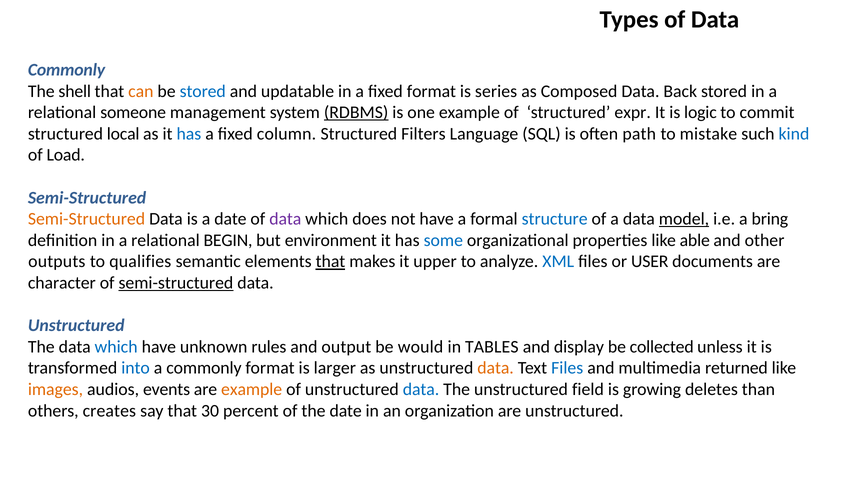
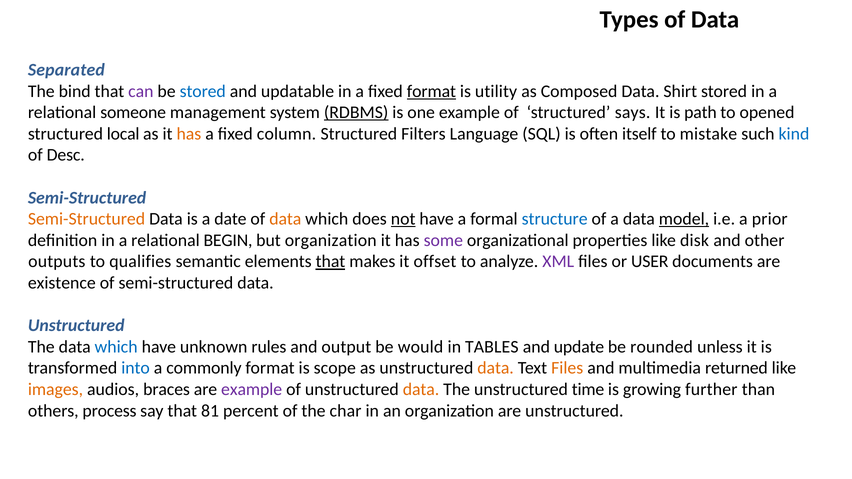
Commonly: Commonly -> Separated (66, 70)
shell: shell -> bind (75, 91)
can colour: orange -> purple (141, 91)
format underline: none -> present (431, 91)
series: series -> utility (496, 91)
Back: Back -> Shirt (680, 91)
expr: expr -> says (633, 113)
logic: logic -> path (700, 113)
commit: commit -> opened (767, 113)
has colour: blue -> orange (189, 134)
path: path -> itself (639, 134)
Load: Load -> Desc (66, 155)
data colour: purple -> orange (285, 219)
not underline: none -> present (403, 219)
bring: bring -> prior (770, 219)
but environment: environment -> organization (331, 240)
some colour: blue -> purple (443, 240)
able: able -> disk (695, 240)
upper: upper -> offset (435, 262)
XML colour: blue -> purple (558, 262)
character: character -> existence (62, 283)
semi-structured underline: present -> none (176, 283)
display: display -> update (579, 347)
collected: collected -> rounded (662, 347)
larger: larger -> scope (335, 368)
Files colour: blue -> orange (567, 368)
events: events -> braces (167, 390)
example colour: orange -> purple (252, 390)
data colour: blue -> orange (421, 390)
field: field -> time (588, 390)
deletes: deletes -> further (711, 390)
creates: creates -> process (109, 411)
30: 30 -> 81 (210, 411)
the date: date -> char (346, 411)
